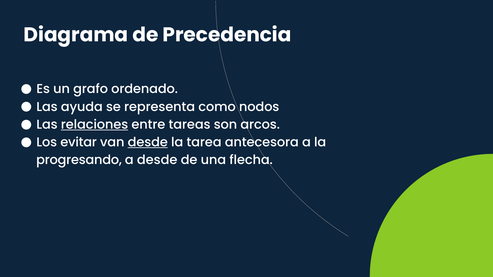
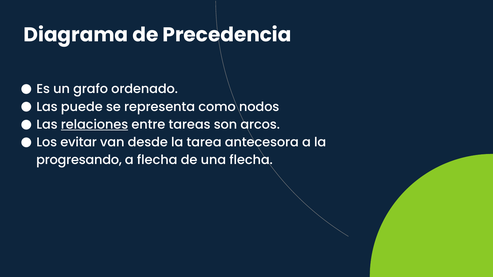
ayuda: ayuda -> puede (82, 107)
desde underline: present -> none (148, 142)
a desde: desde -> flecha (157, 160)
